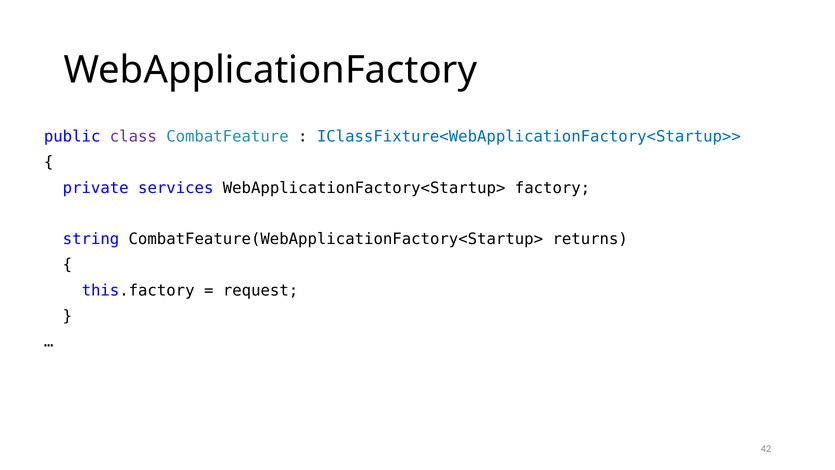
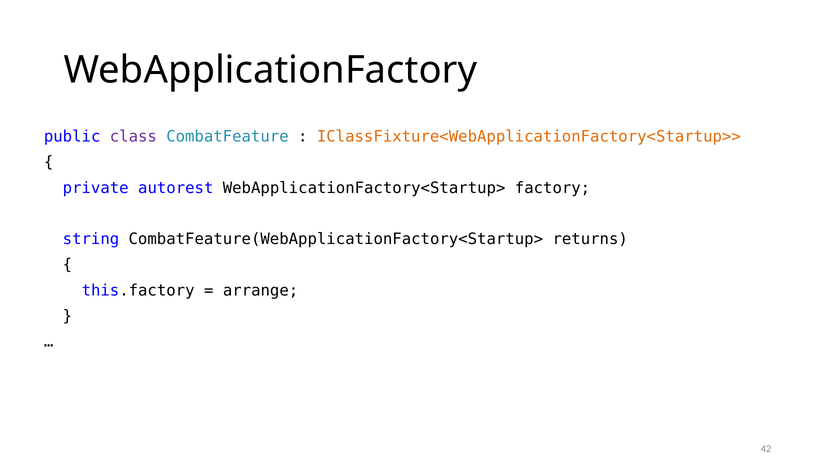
IClassFixture<WebApplicationFactory<Startup>> colour: blue -> orange (529, 137)
services: services -> autorest (176, 188)
request: request -> arrange (261, 290)
